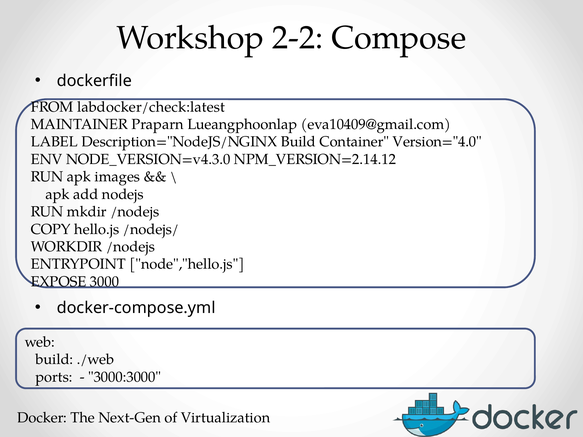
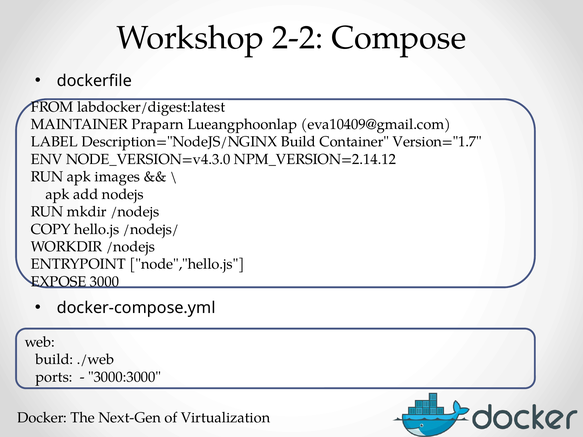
labdocker/check:latest: labdocker/check:latest -> labdocker/digest:latest (151, 107)
Version="4.0: Version="4.0 -> Version="1.7 (437, 142)
